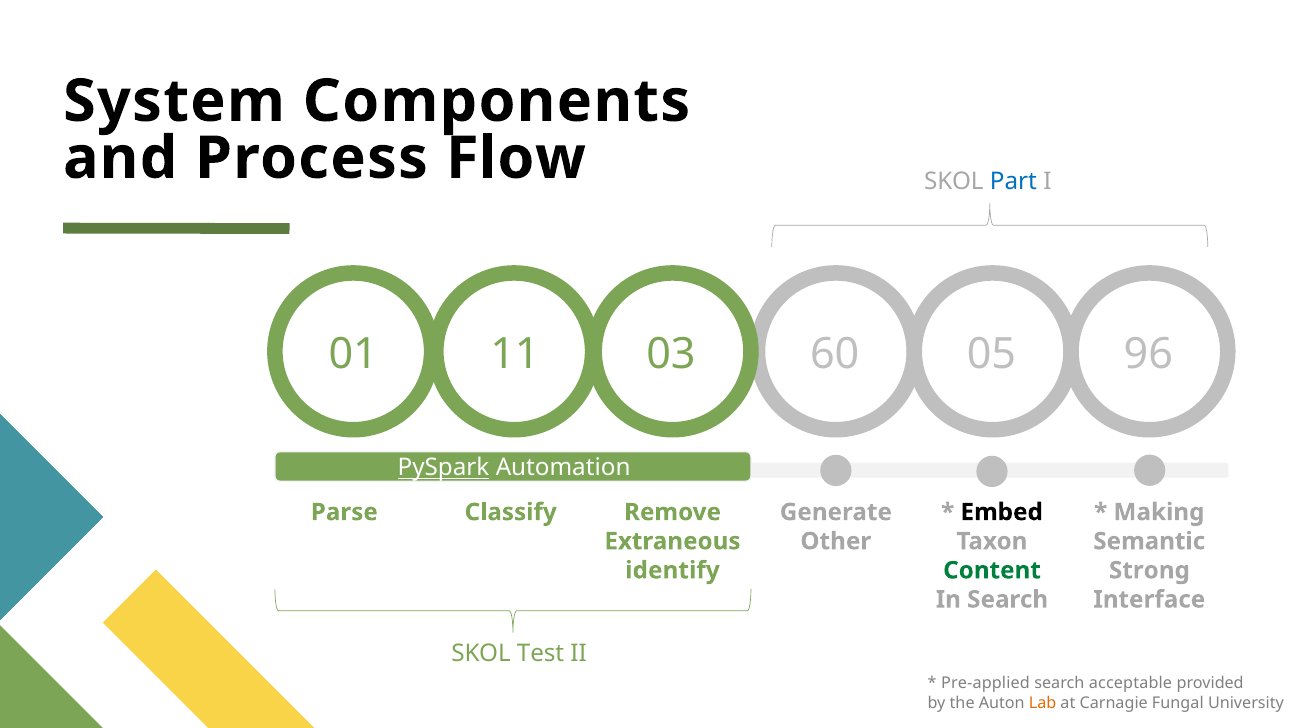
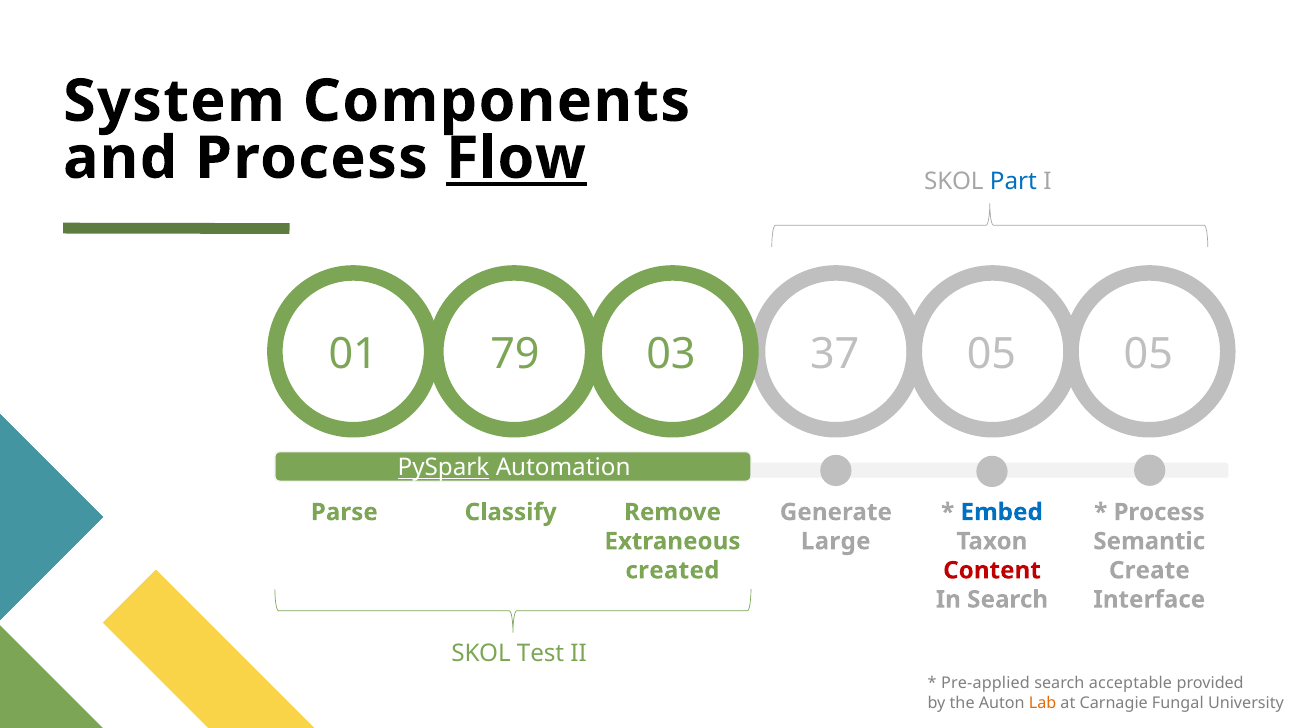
Flow underline: none -> present (516, 158)
11: 11 -> 79 (515, 354)
60: 60 -> 37 (835, 354)
05 96: 96 -> 05 (1148, 354)
Embed colour: black -> blue (1002, 512)
Making: Making -> Process (1159, 512)
Other: Other -> Large (836, 541)
identify: identify -> created (672, 570)
Content colour: green -> red (992, 570)
Strong: Strong -> Create (1149, 570)
